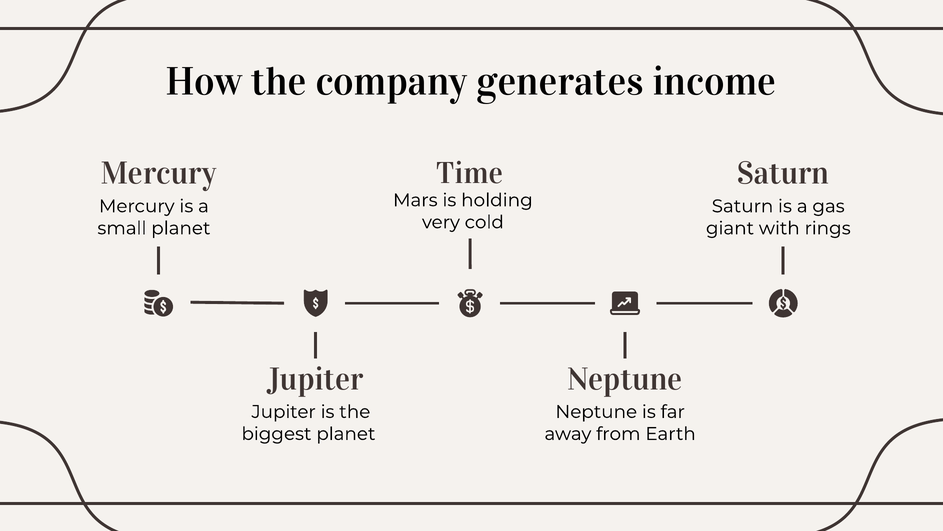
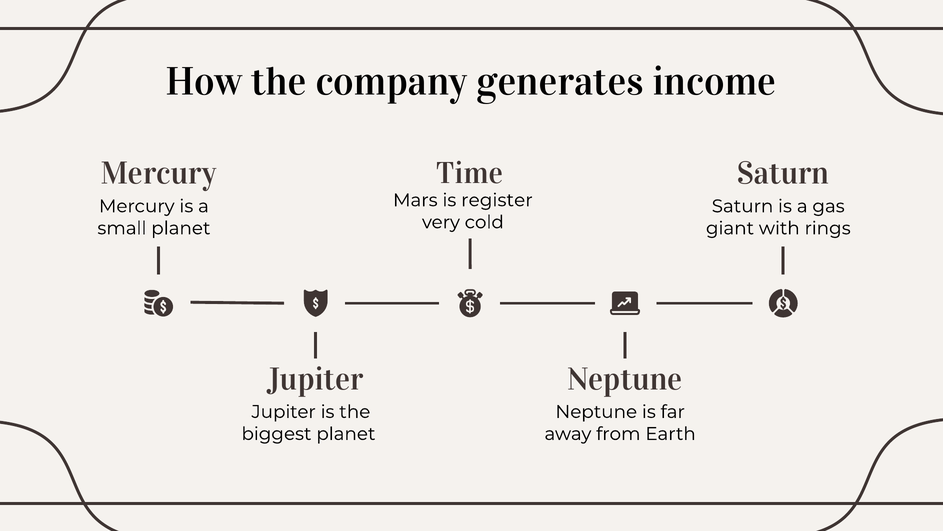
holding: holding -> register (497, 200)
